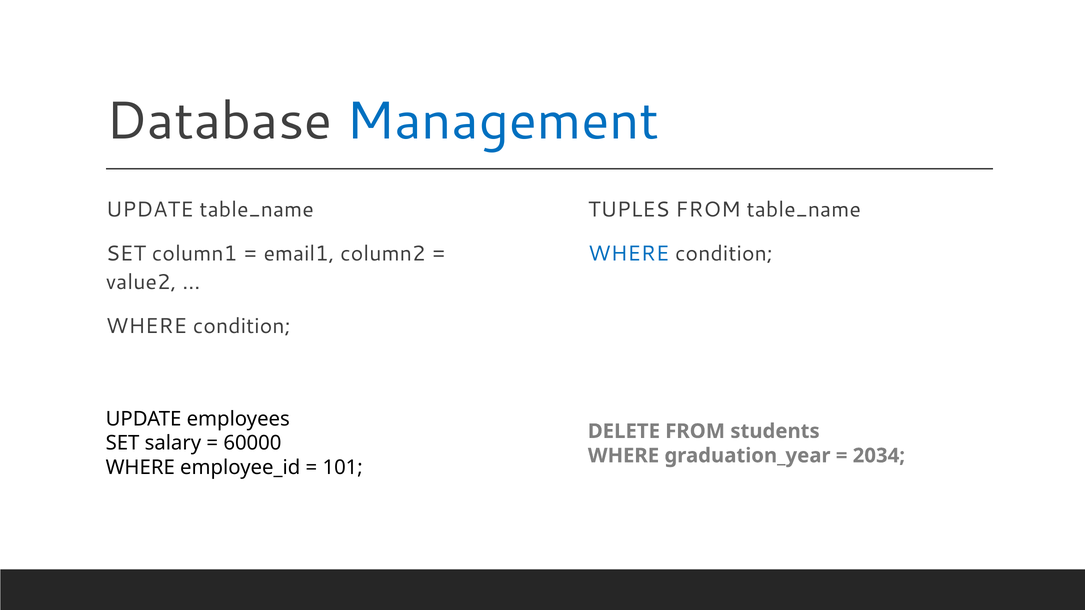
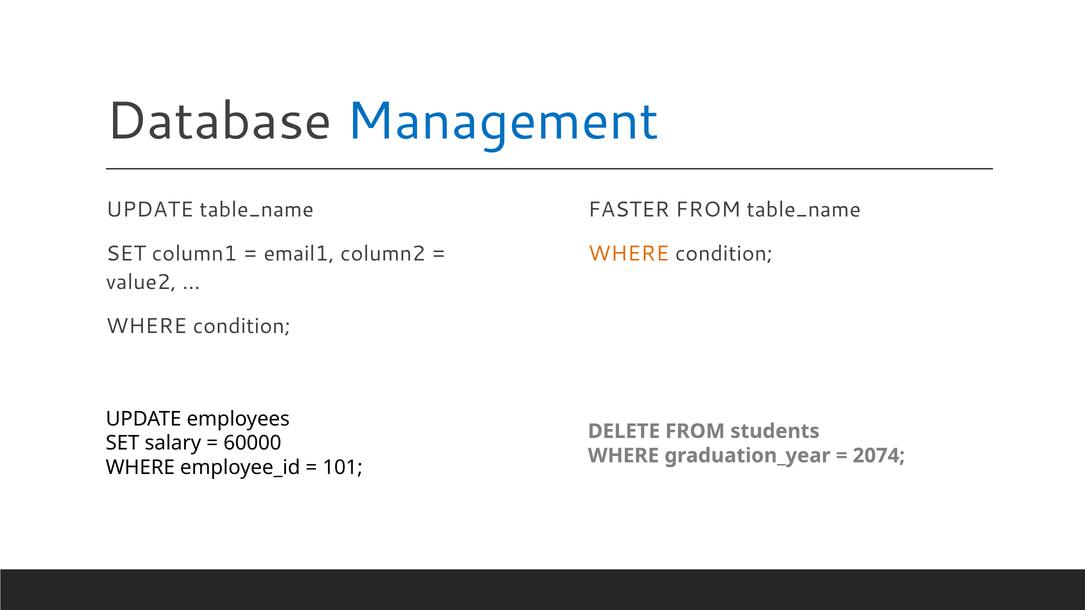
TUPLES: TUPLES -> FASTER (629, 210)
WHERE colour: blue -> orange (629, 254)
2034: 2034 -> 2074 (879, 456)
